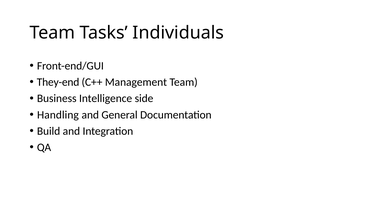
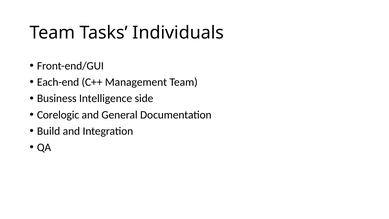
They-end: They-end -> Each-end (58, 82)
Handling: Handling -> Corelogic (58, 115)
